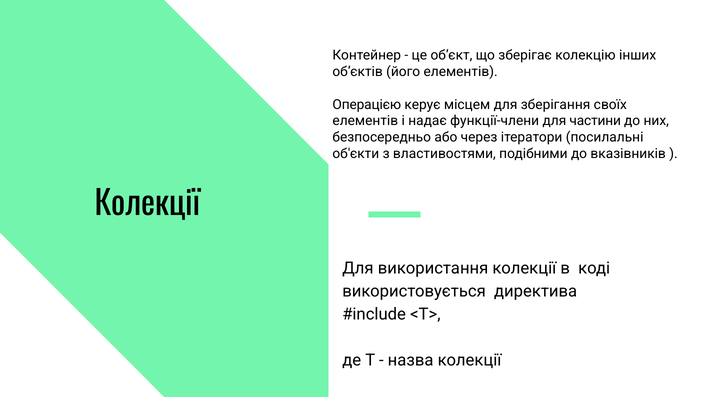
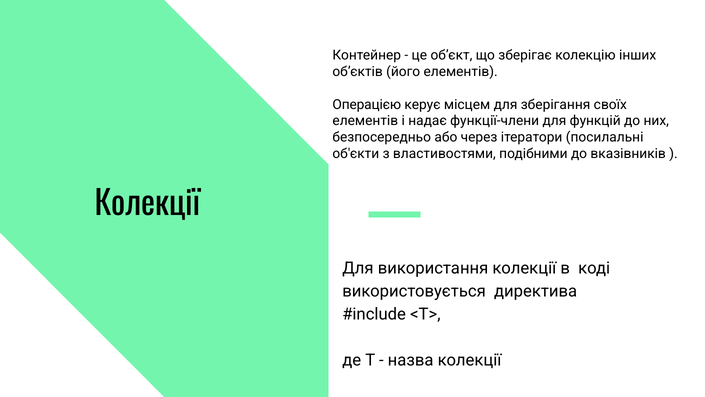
частини: частини -> функцій (595, 121)
